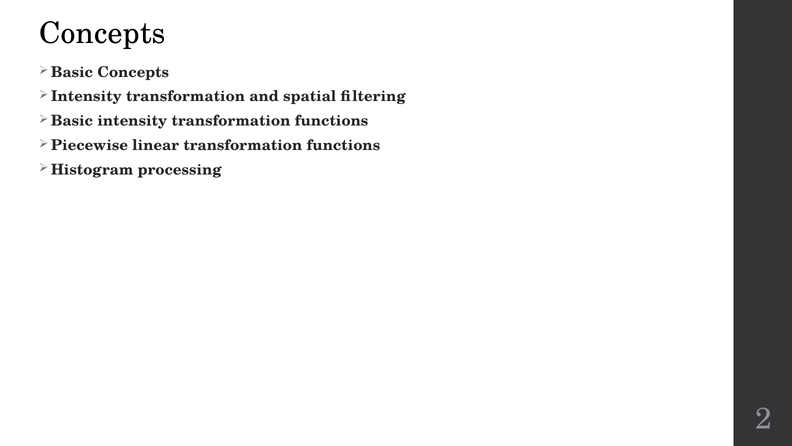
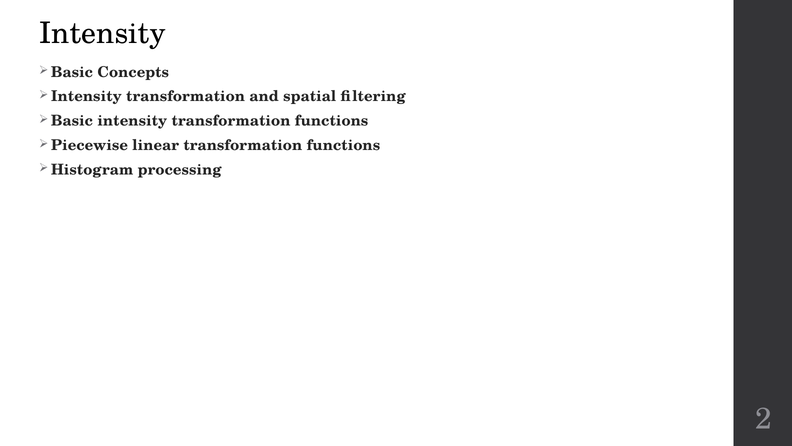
Concepts: Concepts -> Intensity (102, 33)
